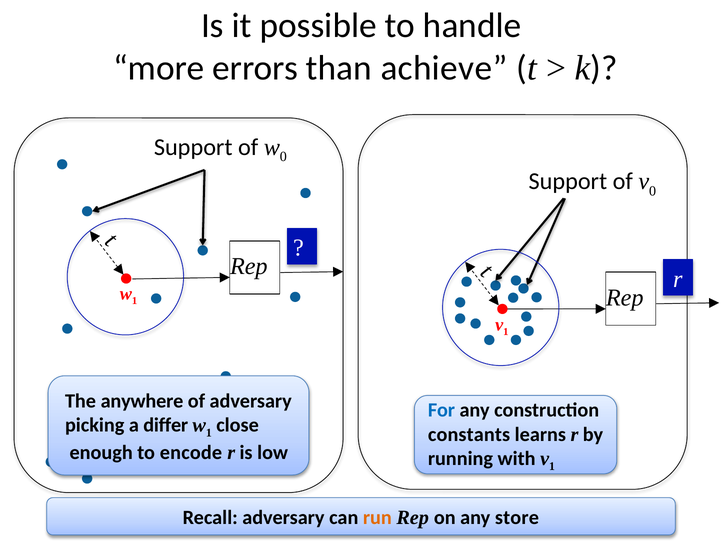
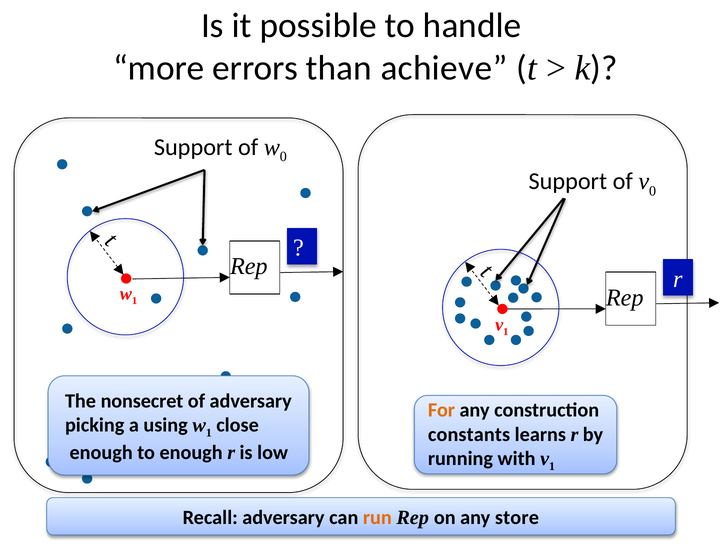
anywhere: anywhere -> nonsecret (142, 401)
For colour: blue -> orange (441, 410)
differ: differ -> using (166, 425)
to encode: encode -> enough (191, 453)
